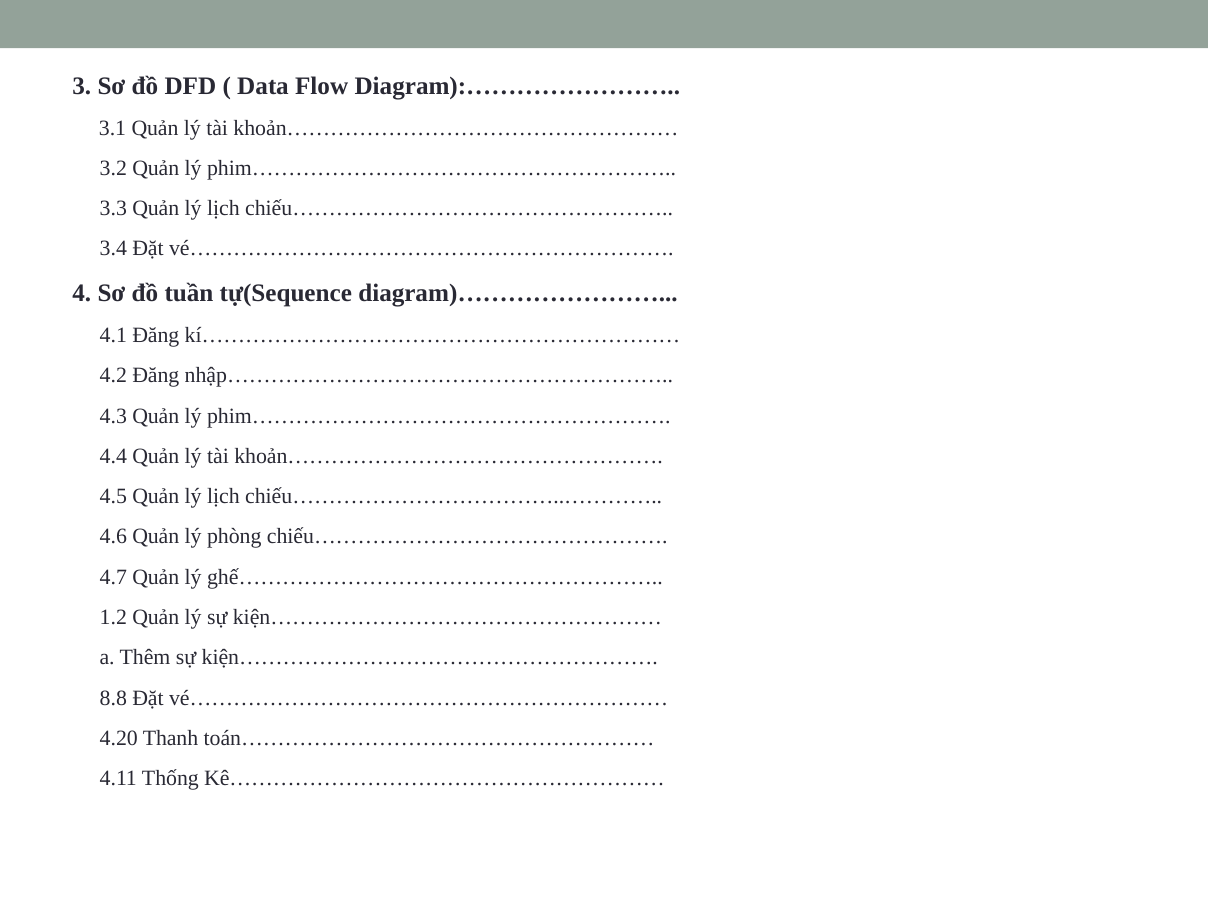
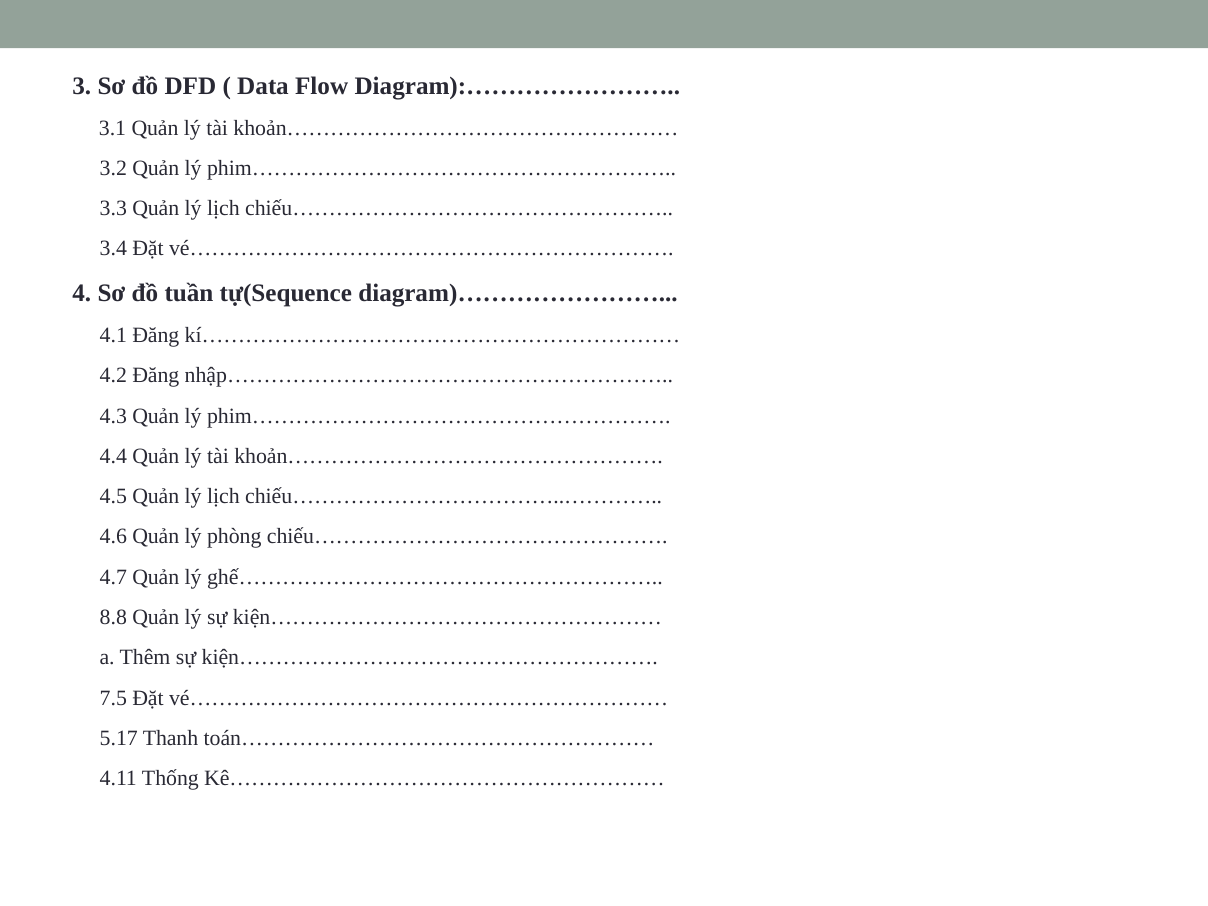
1.2: 1.2 -> 8.8 (113, 617)
8.8: 8.8 -> 7.5 (113, 698)
4.20: 4.20 -> 5.17 (119, 738)
